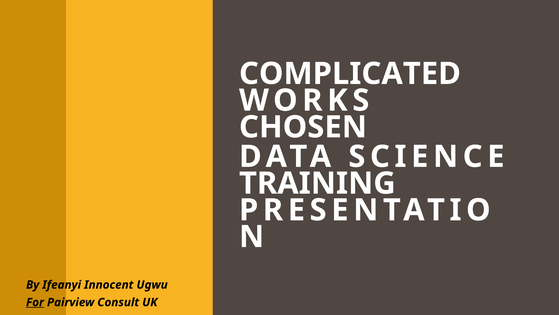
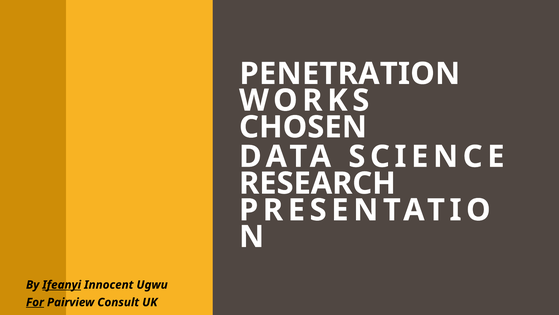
COMPLICATED: COMPLICATED -> PENETRATION (350, 74)
TRAINING: TRAINING -> RESEARCH (317, 183)
Ifeanyi underline: none -> present (62, 284)
